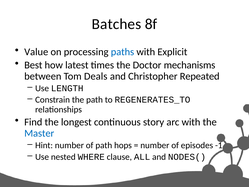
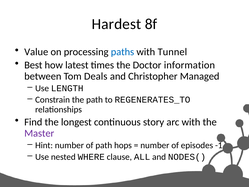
Batches: Batches -> Hardest (116, 24)
Explicit: Explicit -> Tunnel (172, 52)
mechanisms: mechanisms -> information (189, 65)
Repeated: Repeated -> Managed (200, 76)
Master colour: blue -> purple (39, 133)
